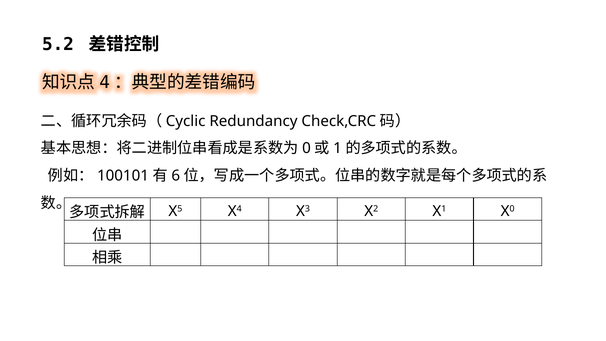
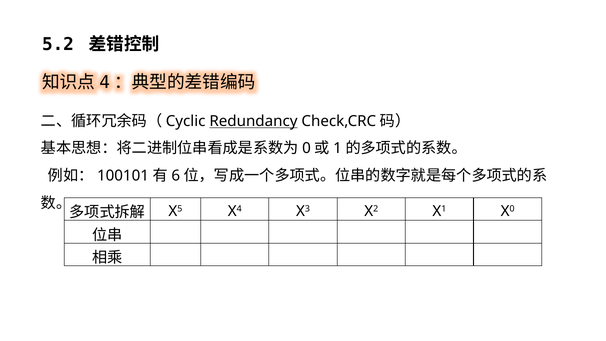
Redundancy underline: none -> present (253, 121)
